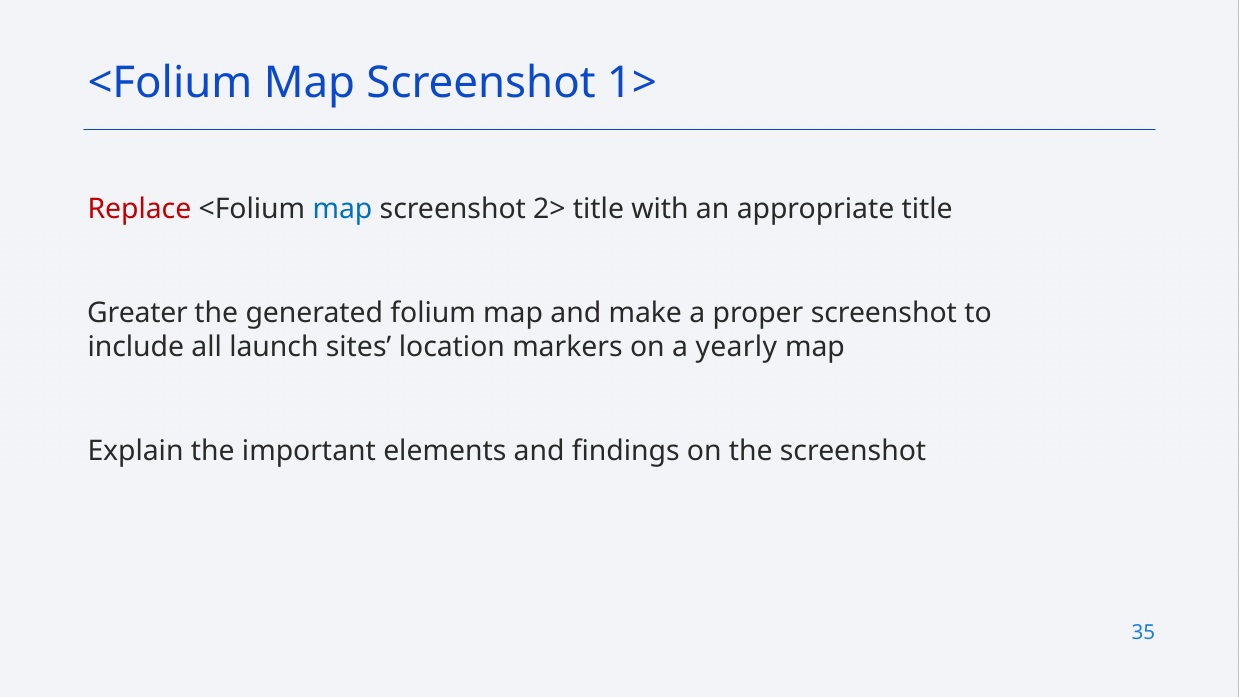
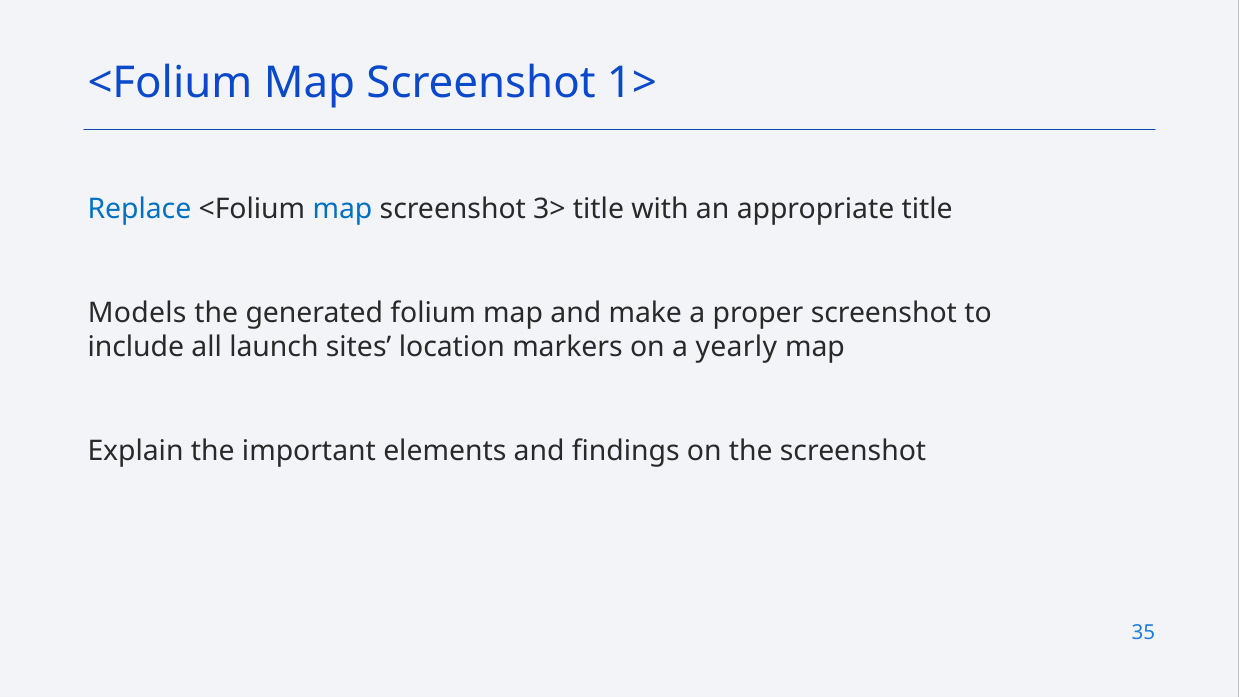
Replace colour: red -> blue (139, 209)
2>: 2> -> 3> (549, 209)
Greater: Greater -> Models (137, 313)
